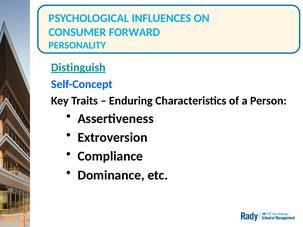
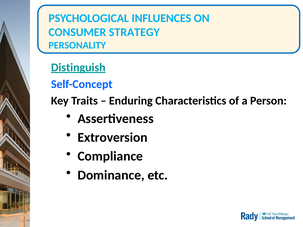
FORWARD: FORWARD -> STRATEGY (134, 32)
